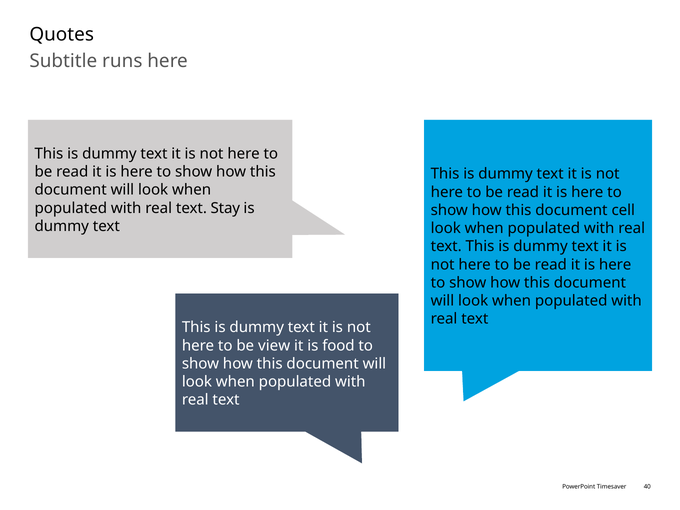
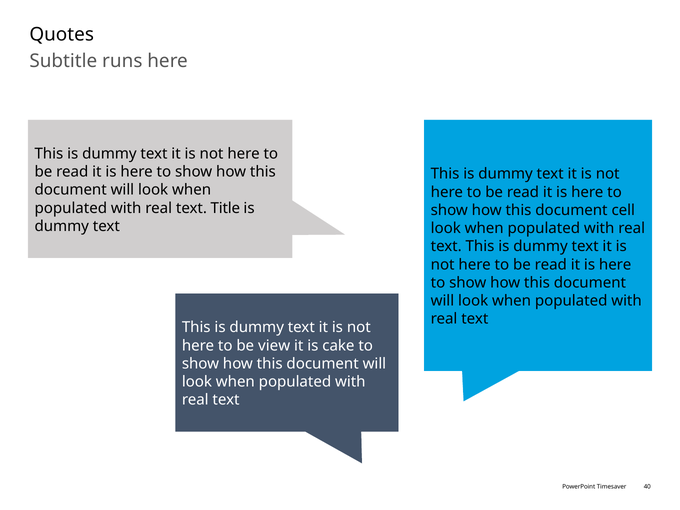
Stay: Stay -> Title (225, 208)
food: food -> cake (338, 346)
